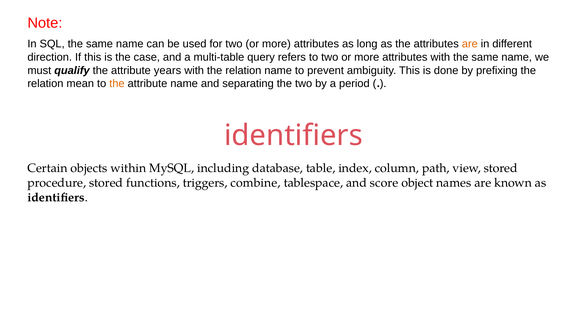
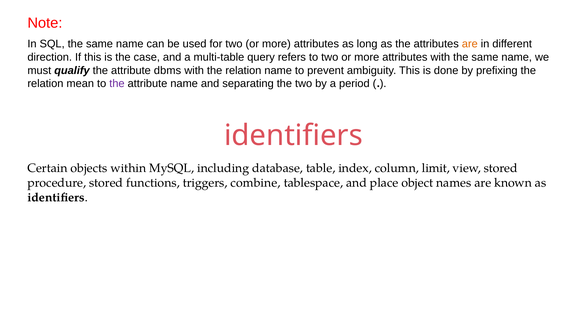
years: years -> dbms (168, 70)
the colour: orange -> purple (117, 84)
path: path -> limit (436, 168)
score: score -> place (384, 183)
